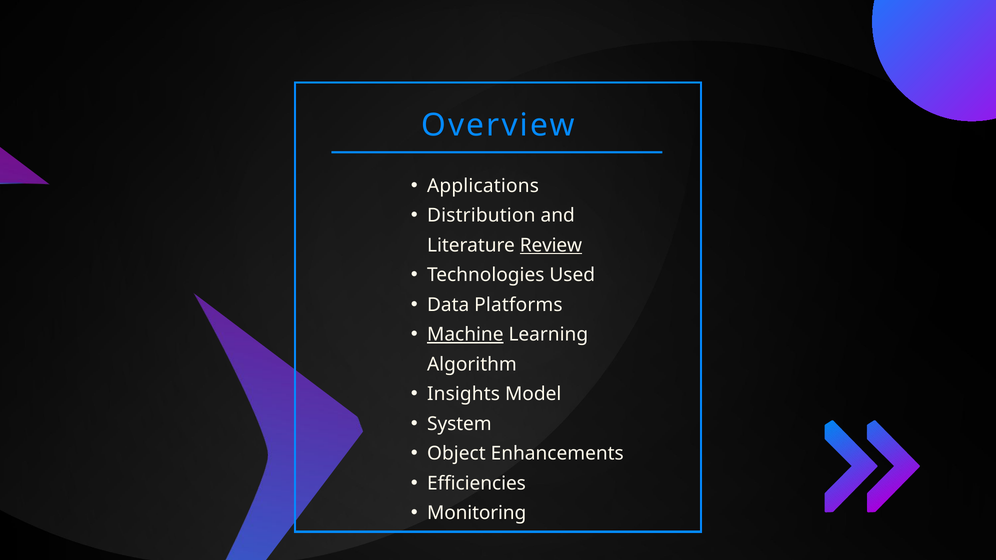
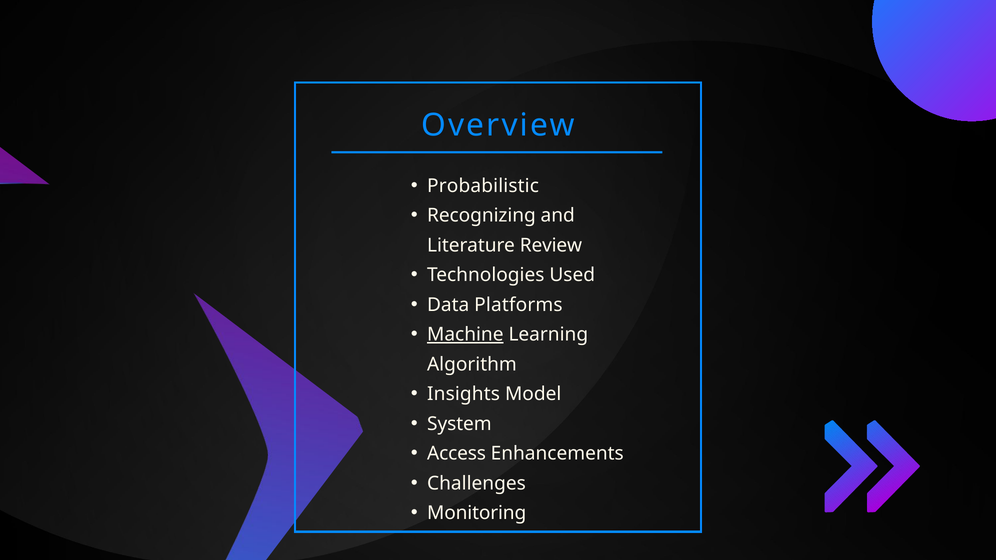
Applications: Applications -> Probabilistic (483, 186)
Distribution: Distribution -> Recognizing (481, 216)
Review underline: present -> none (551, 245)
Object: Object -> Access (457, 454)
Efficiencies: Efficiencies -> Challenges (476, 484)
